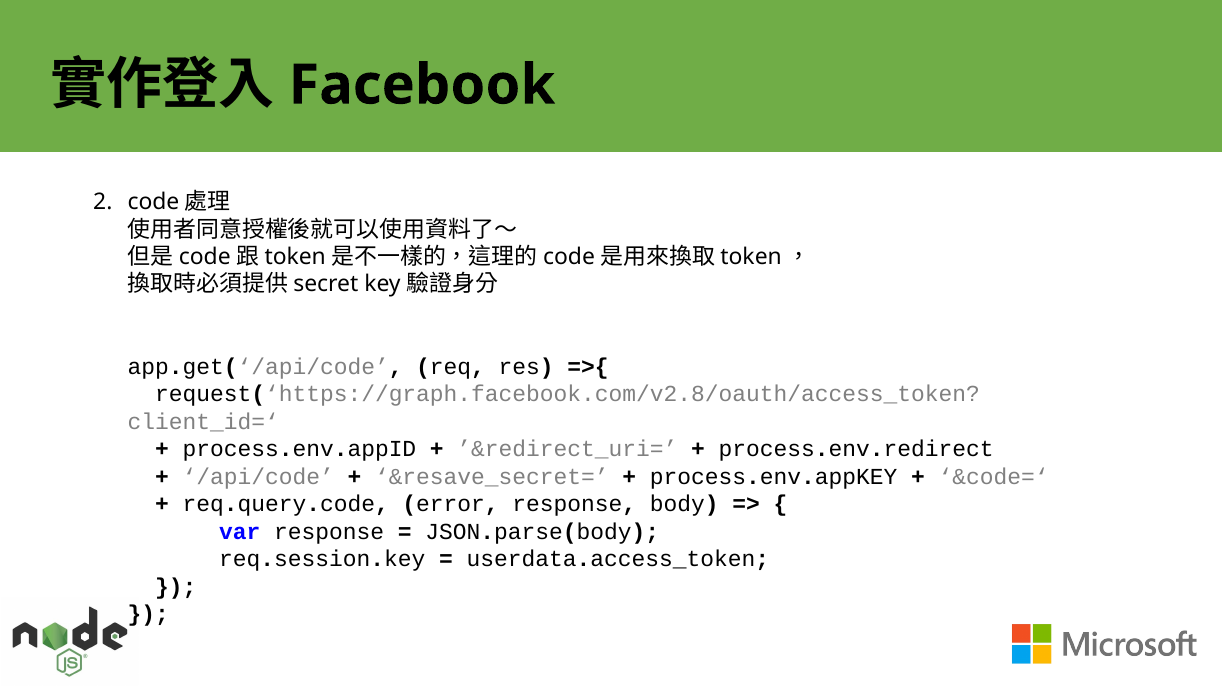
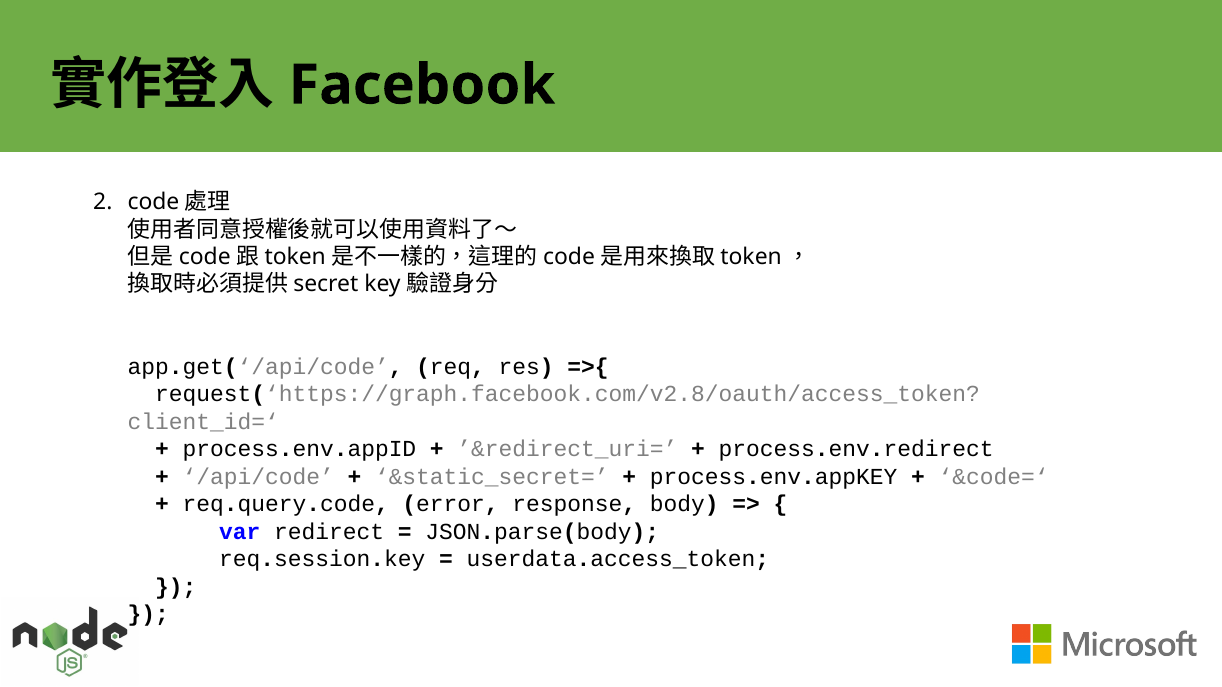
&resave_secret=: &resave_secret= -> &static_secret= (492, 477)
var response: response -> redirect (329, 532)
